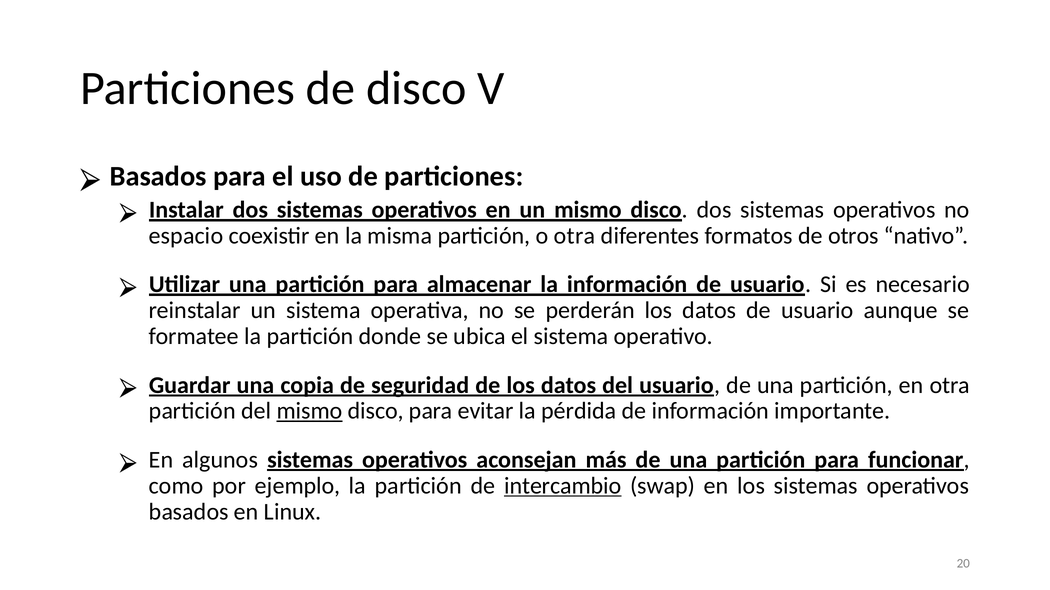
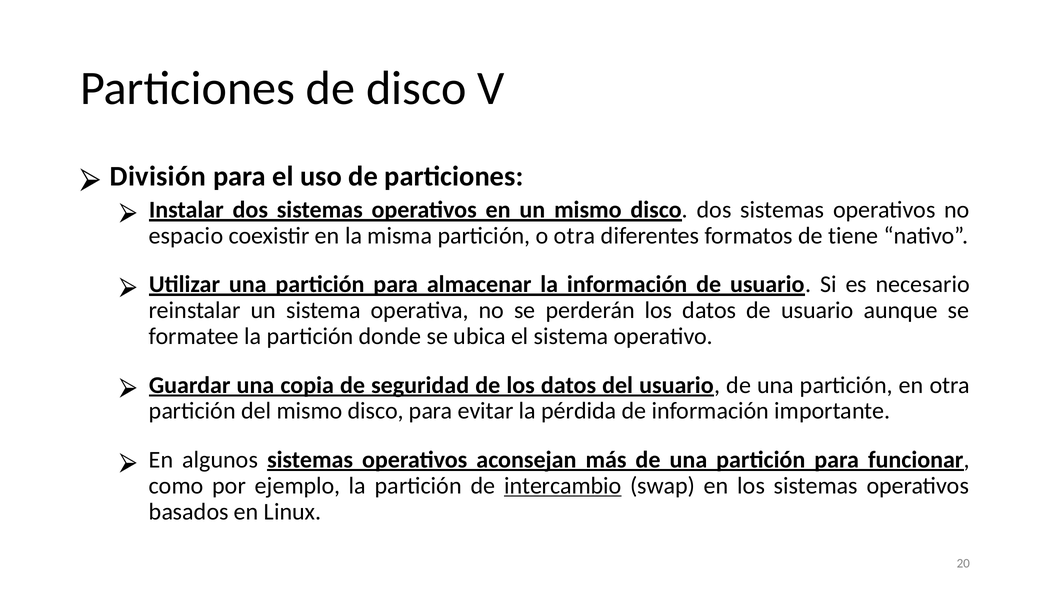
Basados: Basados -> División (158, 176)
otros: otros -> tiene (853, 236)
mismo underline: present -> none (310, 411)
